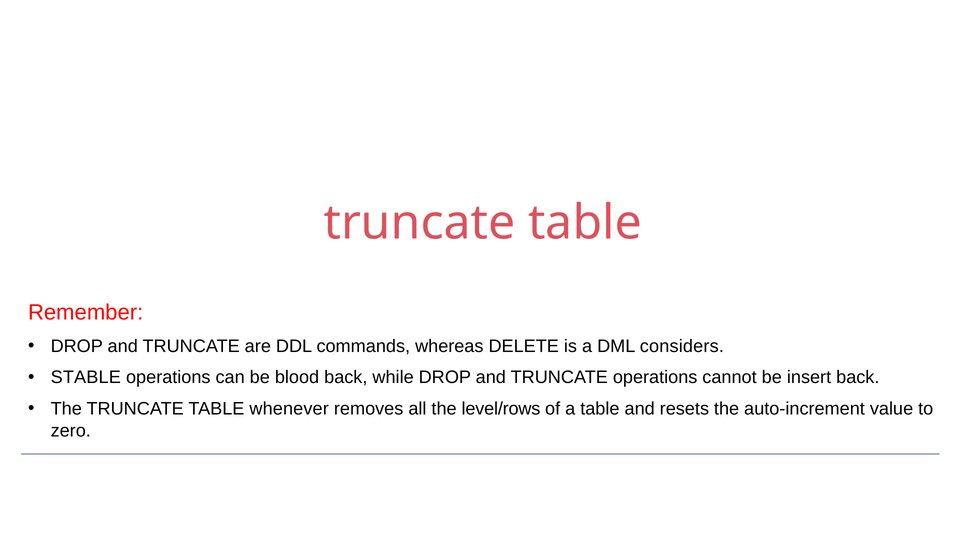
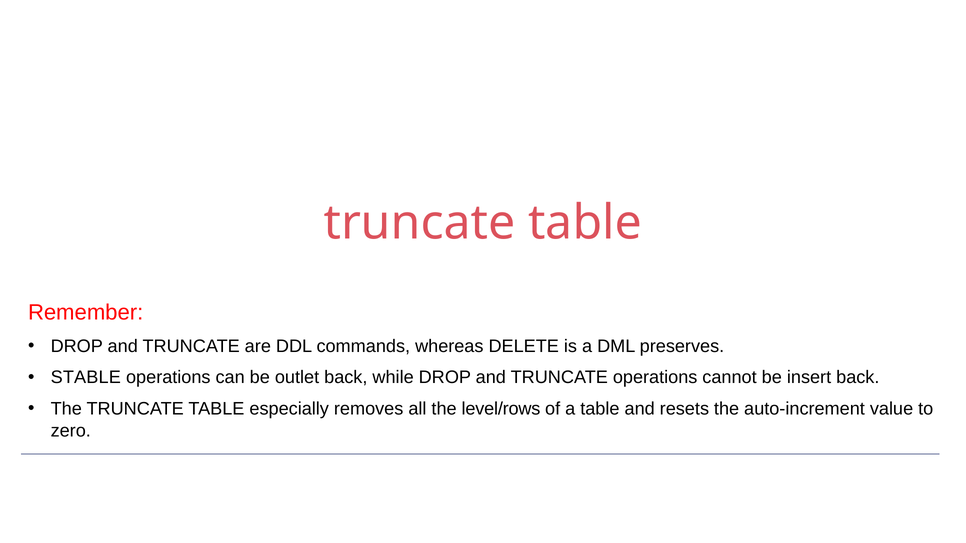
considers: considers -> preserves (682, 346)
blood: blood -> outlet (297, 378)
whenever: whenever -> especially (289, 409)
